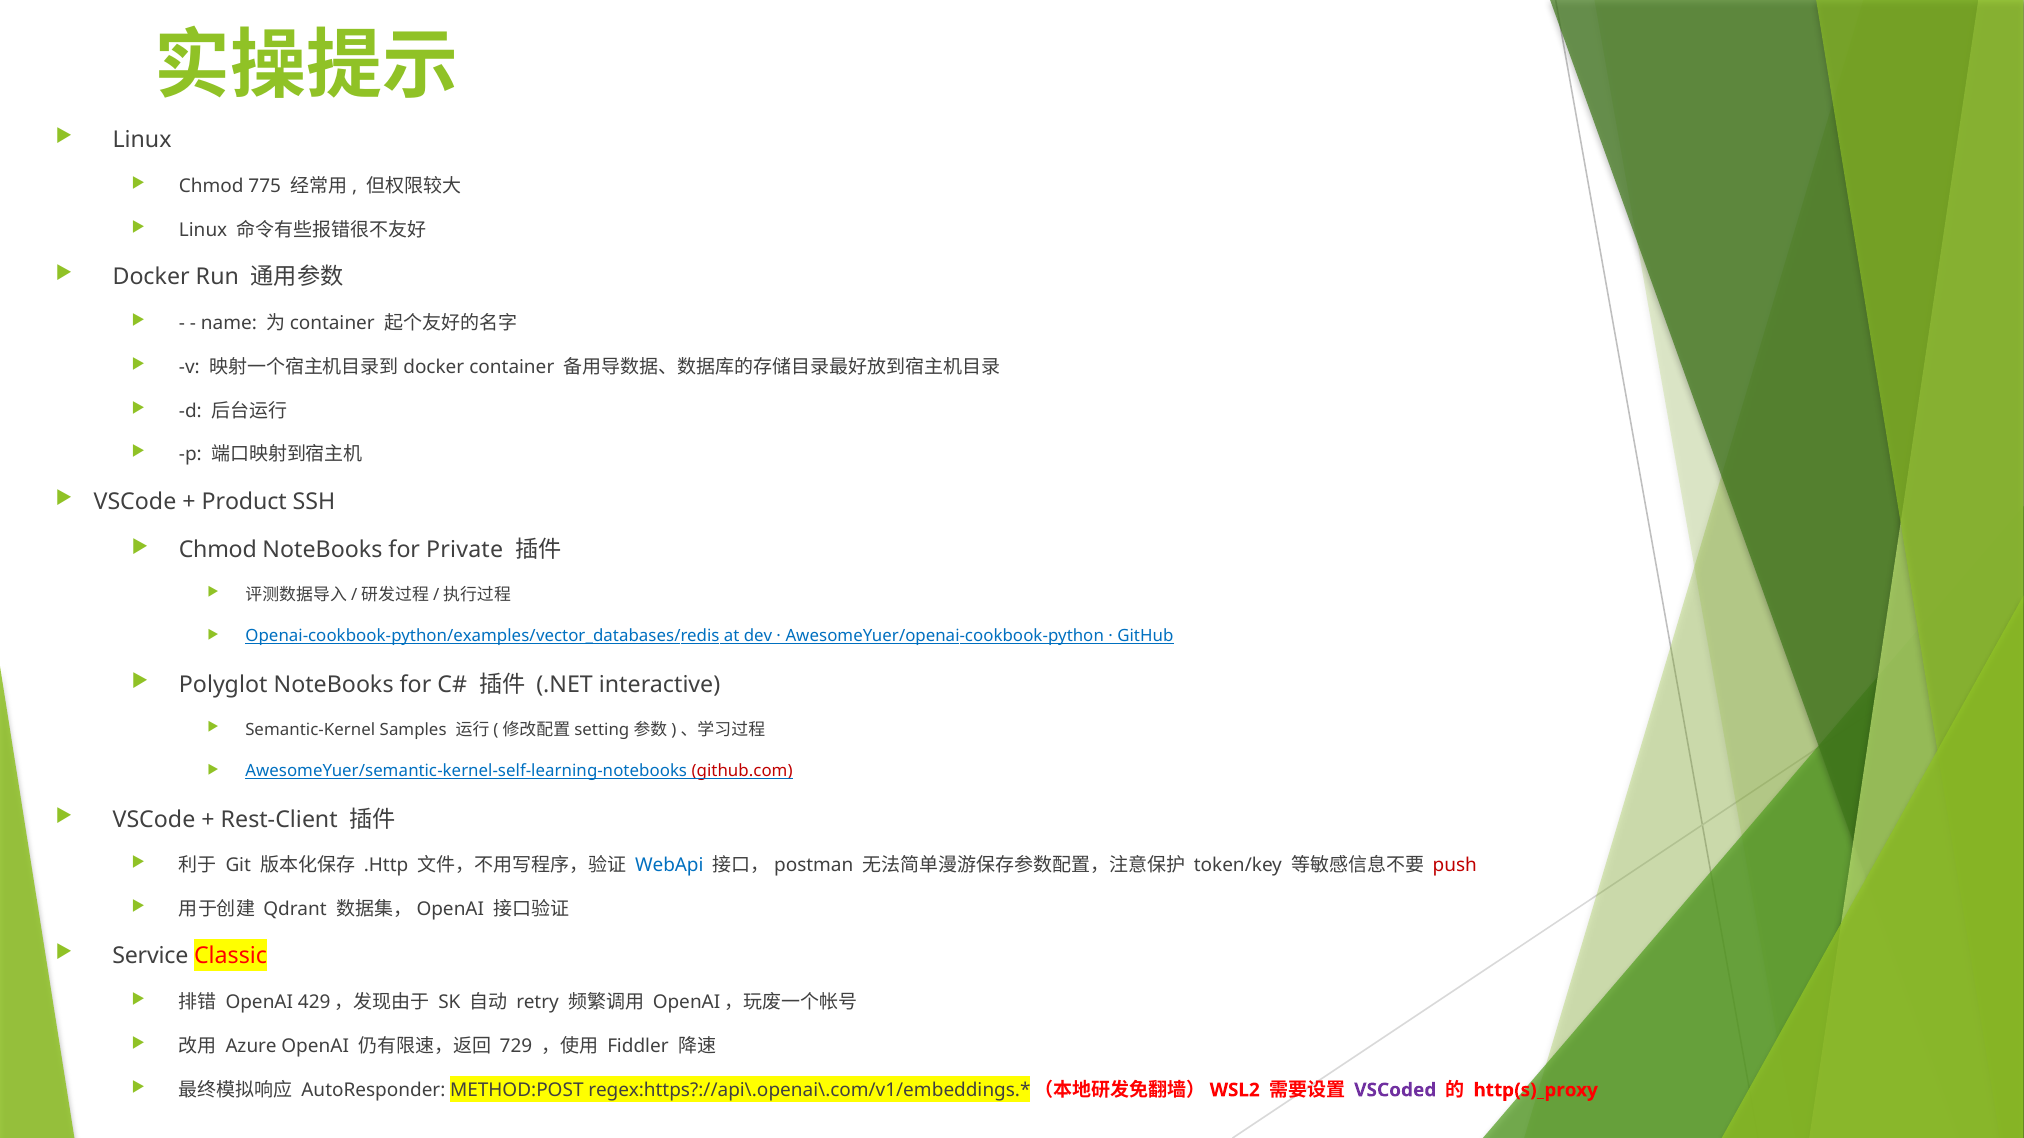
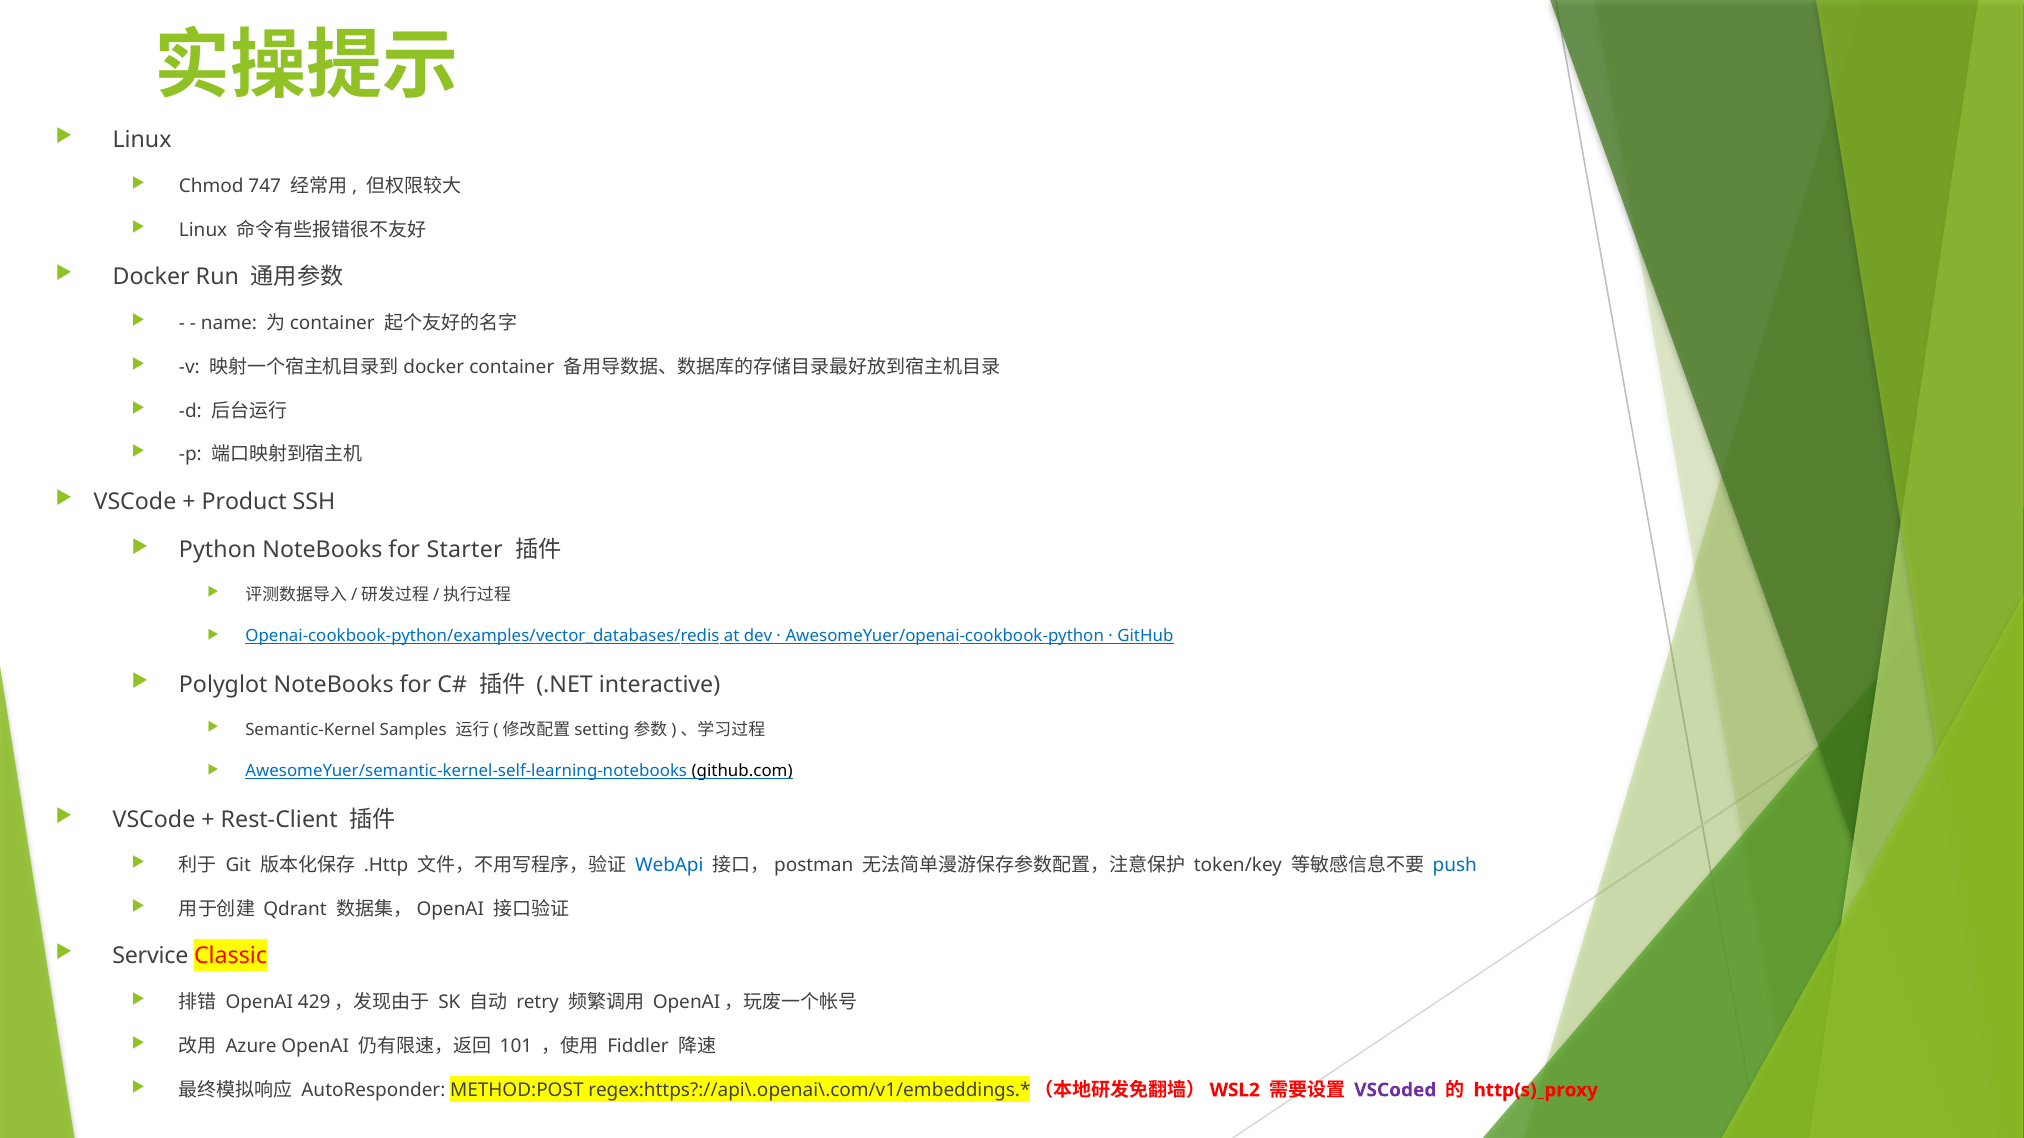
775: 775 -> 747 (265, 186)
Chmod: Chmod -> Python (218, 551)
Private: Private -> Starter (465, 551)
github.com colour: red -> black (742, 771)
push colour: red -> blue (1455, 866)
729: 729 -> 101 (516, 1047)
